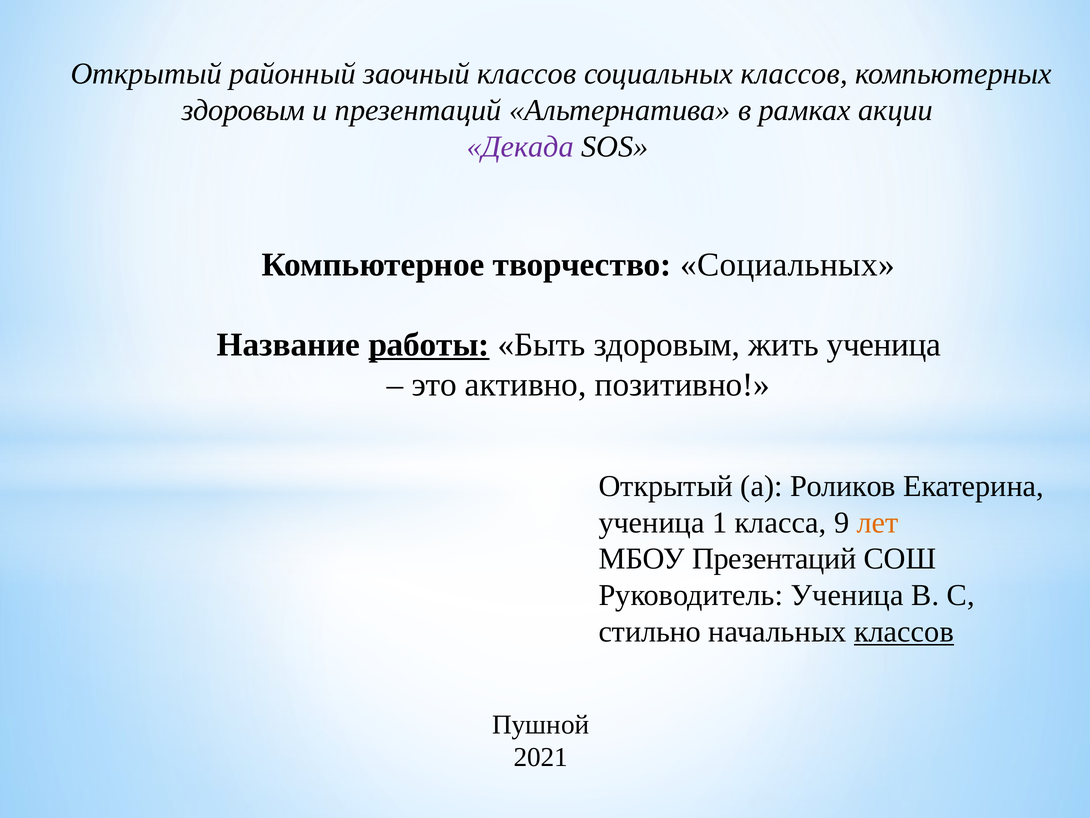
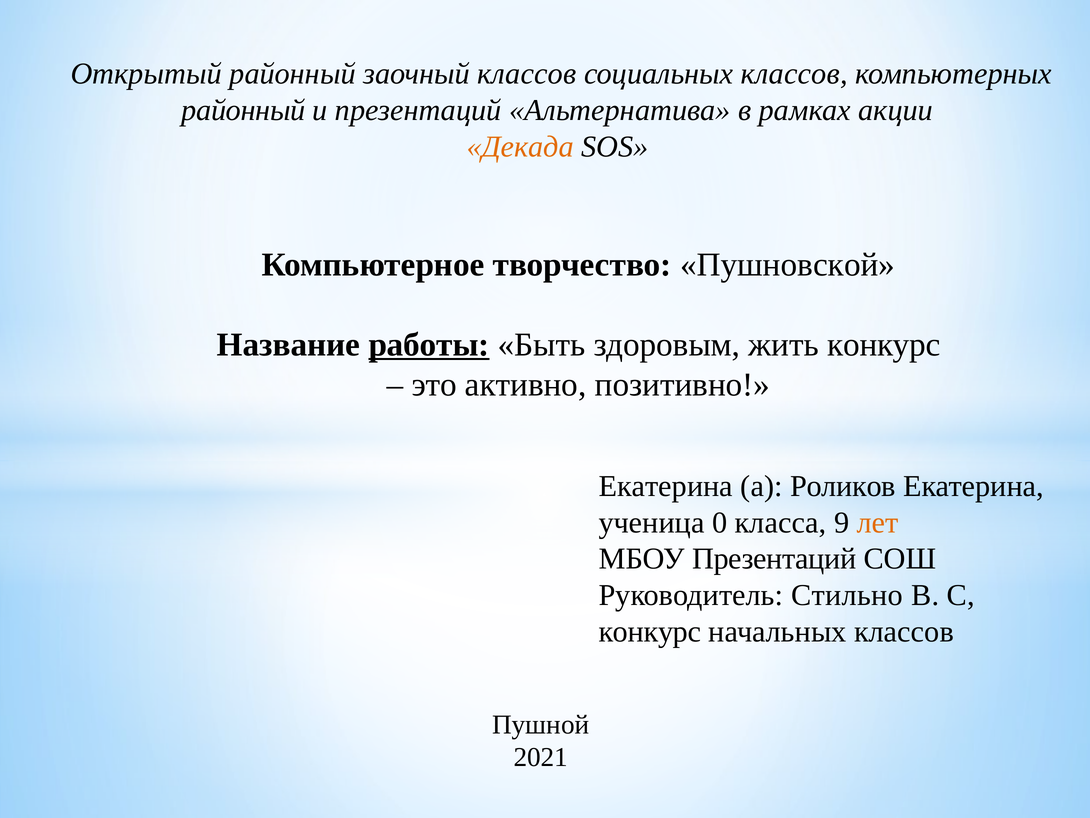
здоровым: здоровым -> районный (243, 110)
Декада colour: purple -> orange (520, 147)
творчество Социальных: Социальных -> Пушновской (788, 265)
жить ученица: ученица -> конкурс (884, 345)
Открытый: Открытый -> Екатерина (666, 486)
1: 1 -> 0 (720, 522)
Руководитель Ученица: Ученица -> Стильно (847, 595)
стильно: стильно -> конкурс (650, 631)
классов underline: present -> none (904, 631)
